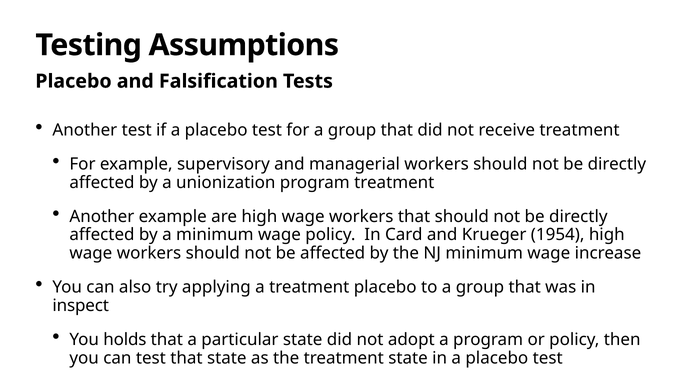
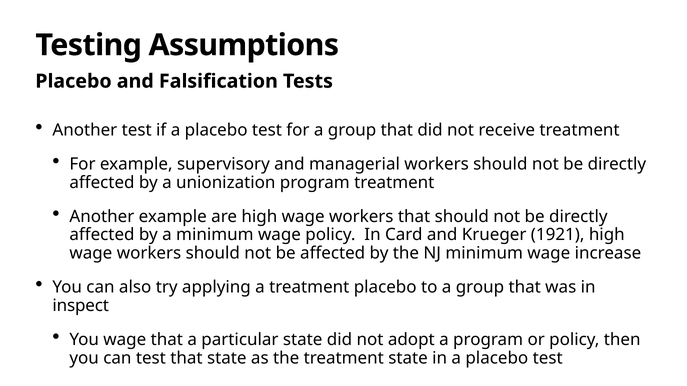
1954: 1954 -> 1921 (558, 235)
You holds: holds -> wage (125, 340)
